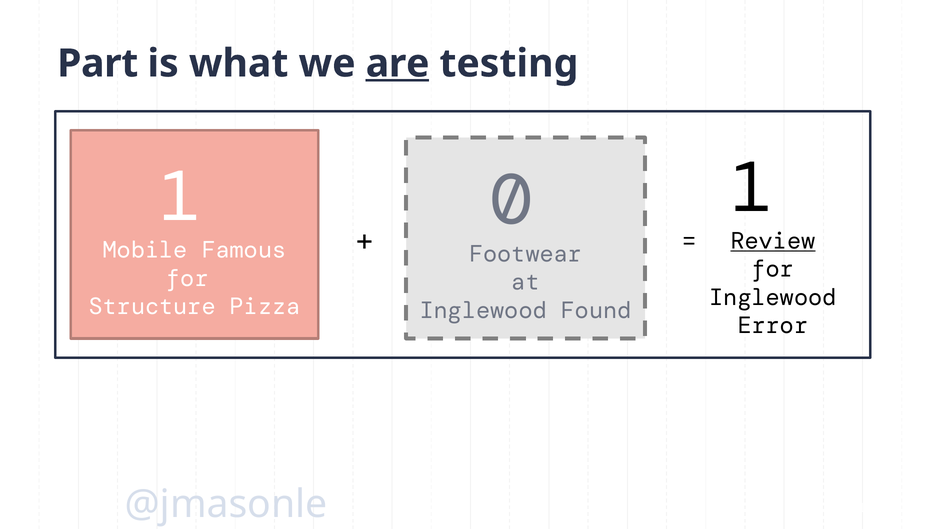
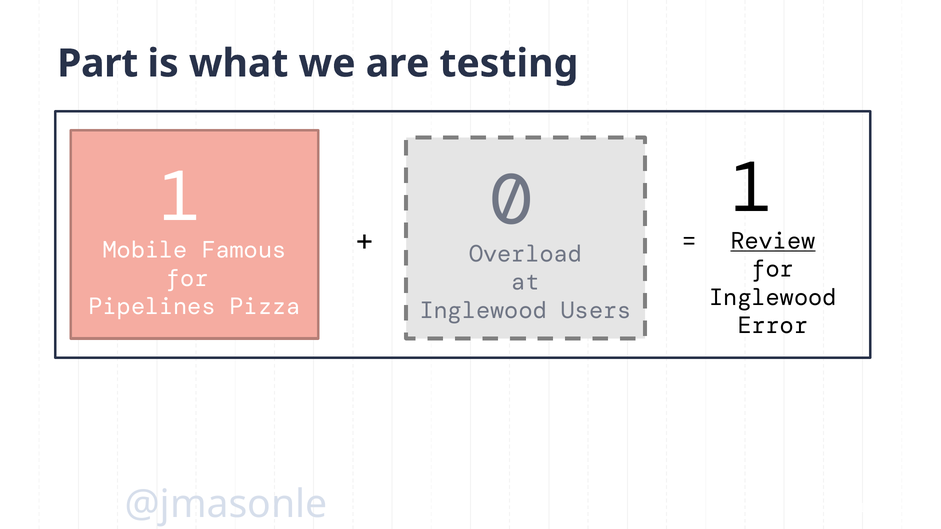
are underline: present -> none (398, 64)
Footwear: Footwear -> Overload (526, 254)
Structure: Structure -> Pipelines (152, 307)
Found: Found -> Users (596, 310)
